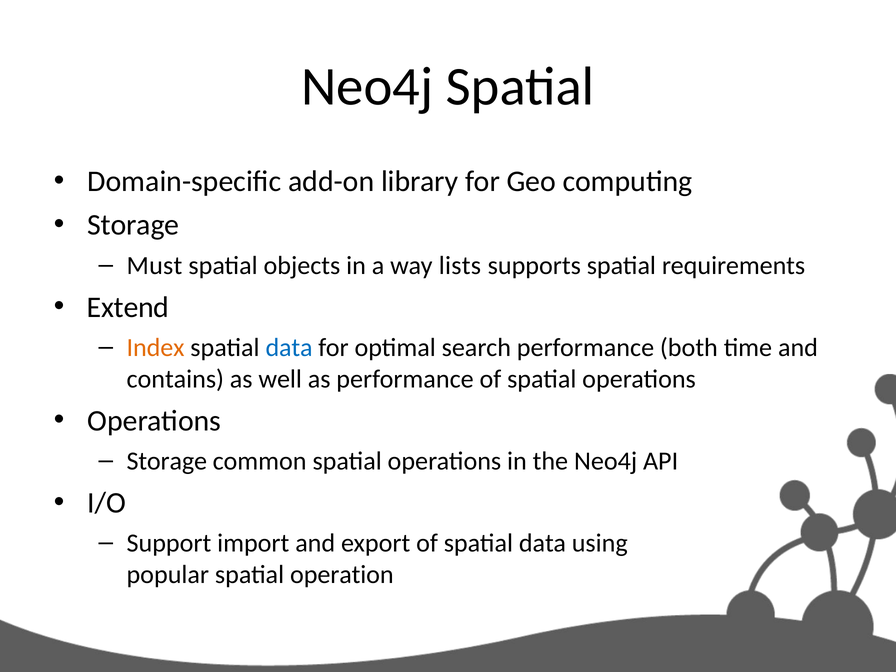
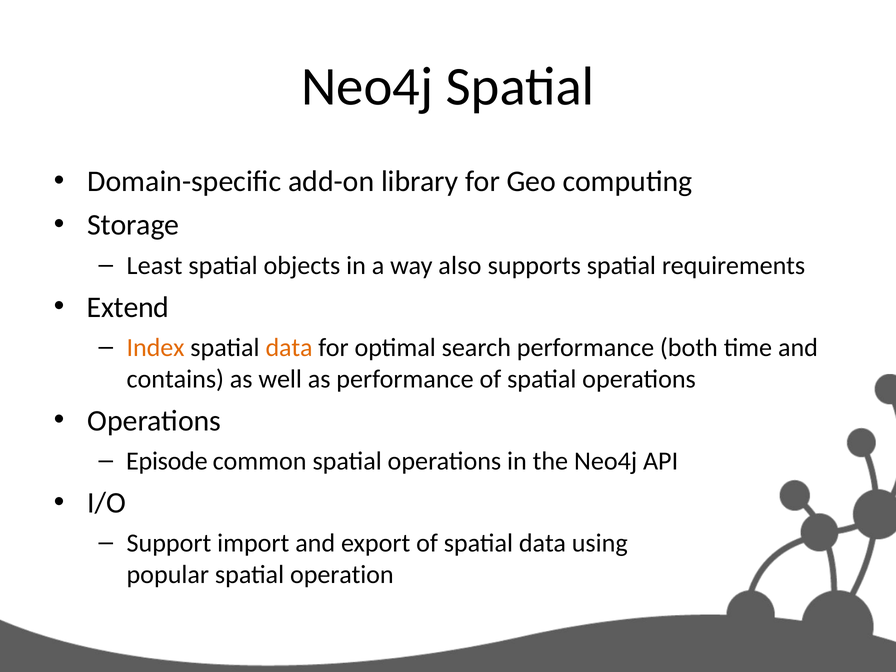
Must: Must -> Least (155, 265)
lists: lists -> also (460, 265)
data colour: blue -> orange (289, 348)
Storage: Storage -> Episode (167, 461)
